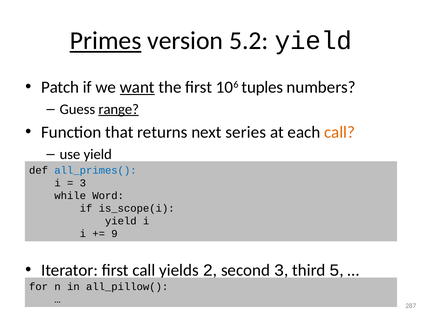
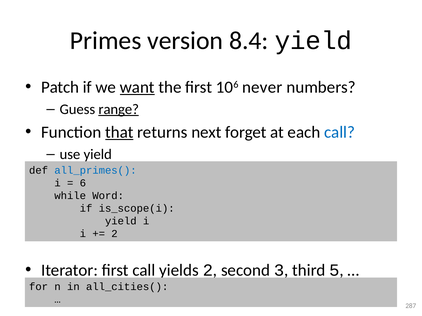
Primes underline: present -> none (106, 41)
5.2: 5.2 -> 8.4 (249, 41)
tuples: tuples -> never (262, 87)
that underline: none -> present (119, 132)
series: series -> forget (246, 132)
call colour: orange -> blue (340, 132)
3: 3 -> 6 (83, 183)
9: 9 -> 2 (114, 234)
all_pillow(: all_pillow( -> all_cities( (127, 287)
